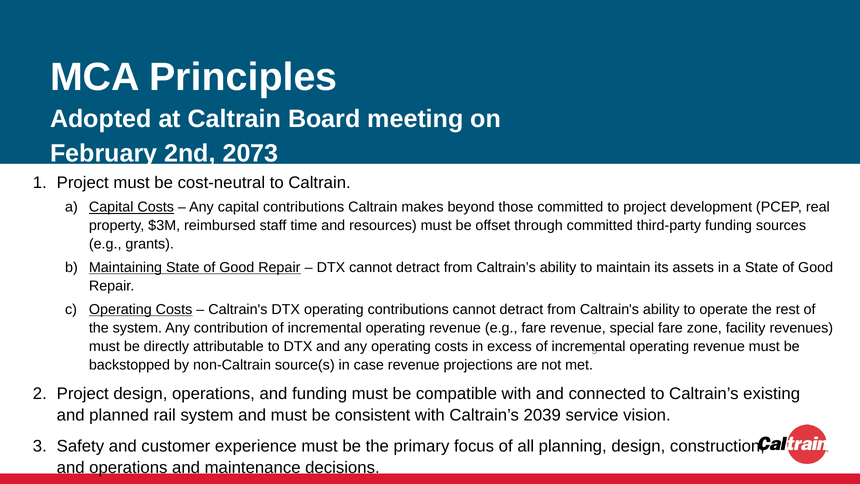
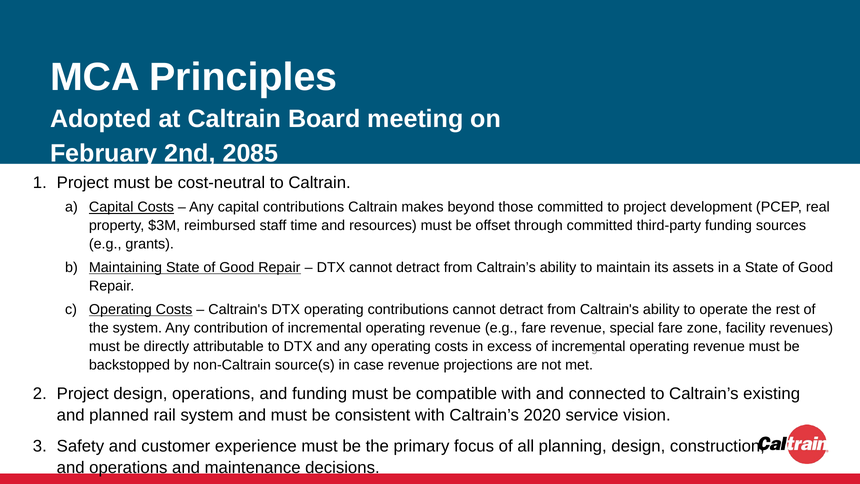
2073: 2073 -> 2085 (250, 153)
2039: 2039 -> 2020 (542, 415)
